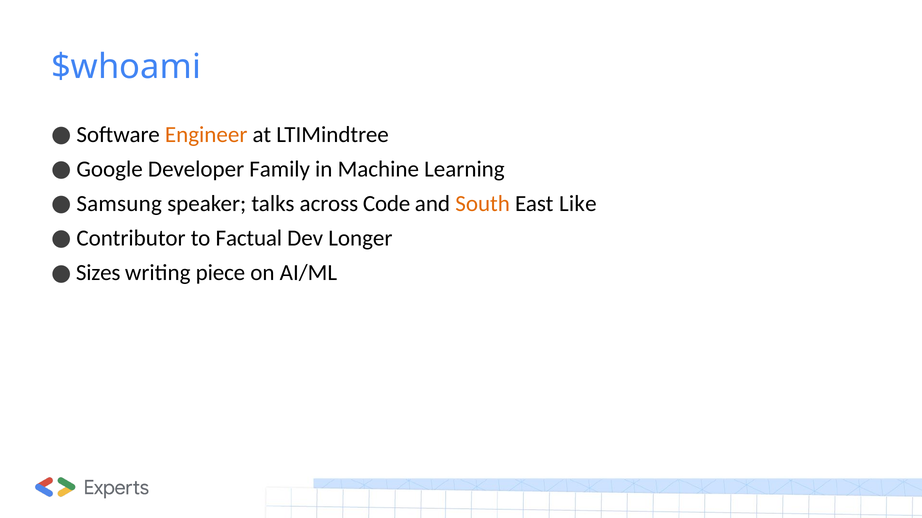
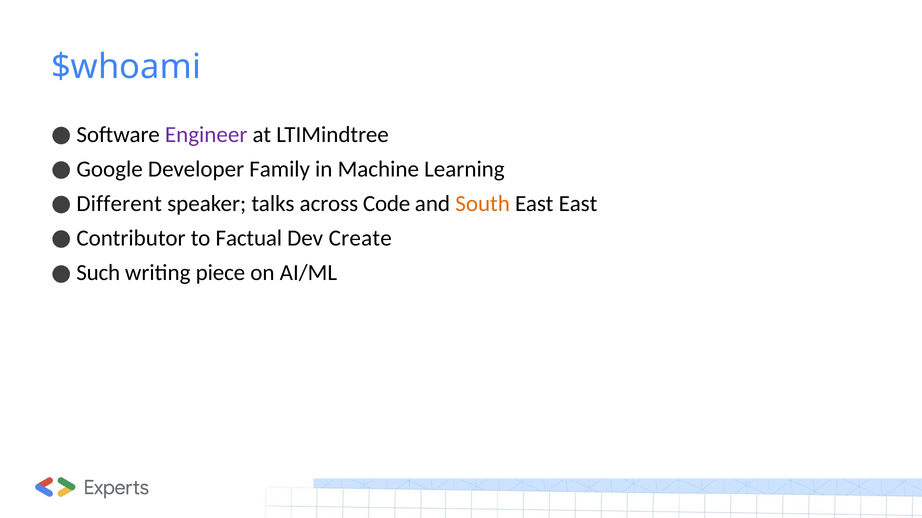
Engineer colour: orange -> purple (206, 135)
Samsung: Samsung -> Different (119, 204)
East Like: Like -> East (578, 204)
Longer: Longer -> Create (360, 238)
Sizes: Sizes -> Such (98, 273)
